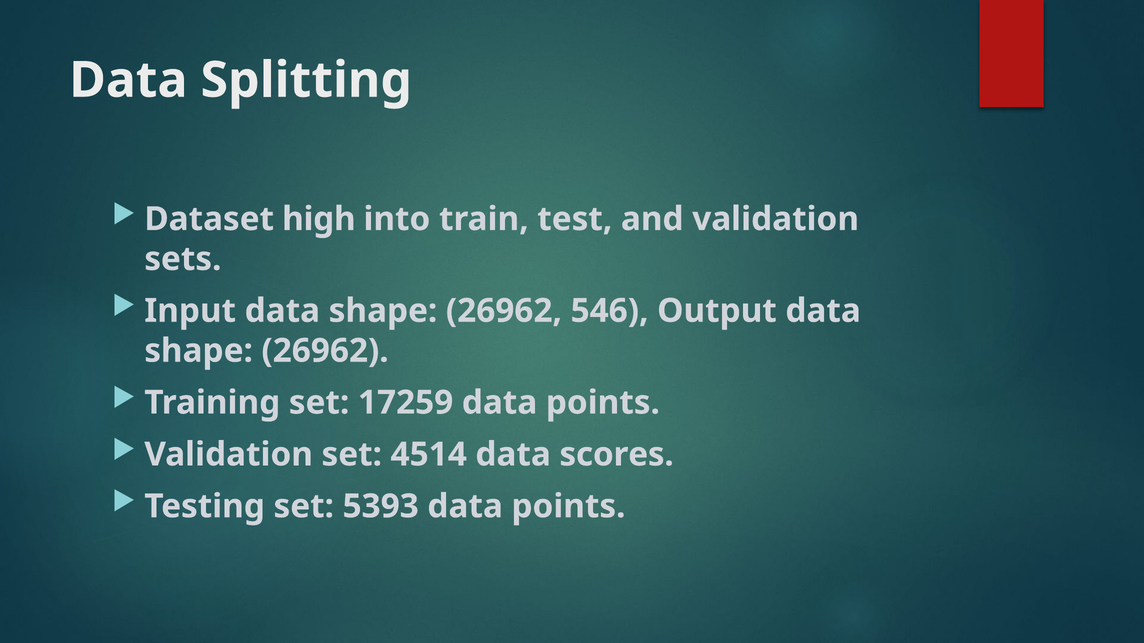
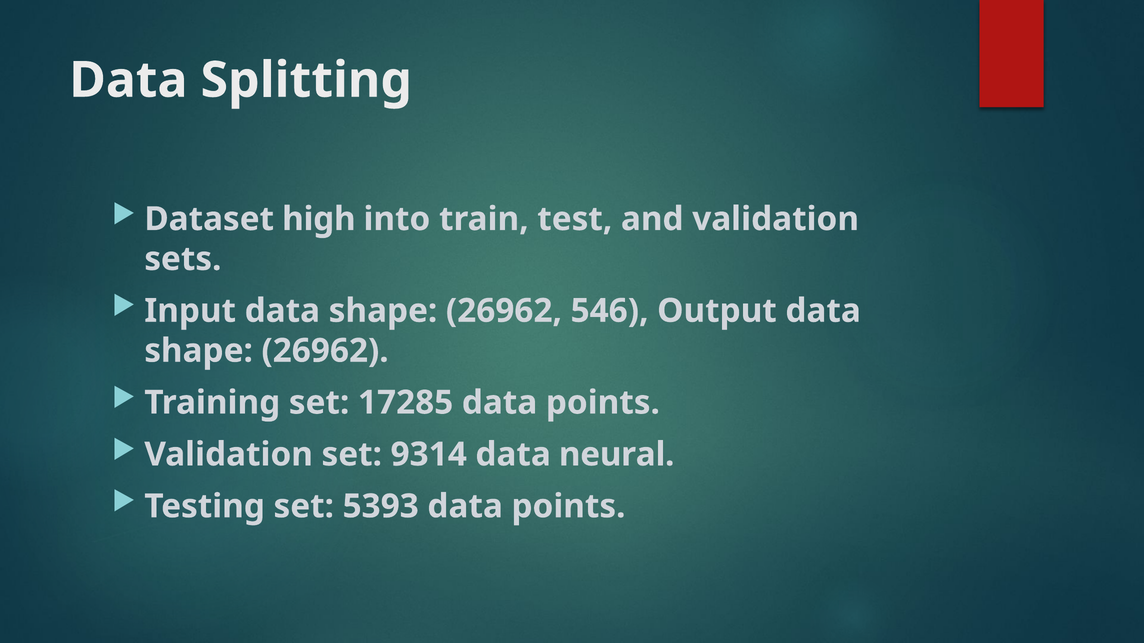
17259: 17259 -> 17285 (406, 403)
4514: 4514 -> 9314 (429, 455)
scores: scores -> neural (617, 455)
